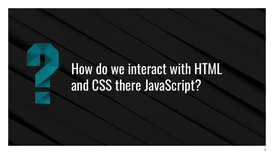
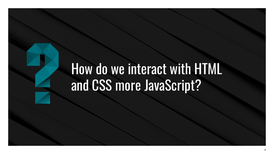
there: there -> more (128, 86)
